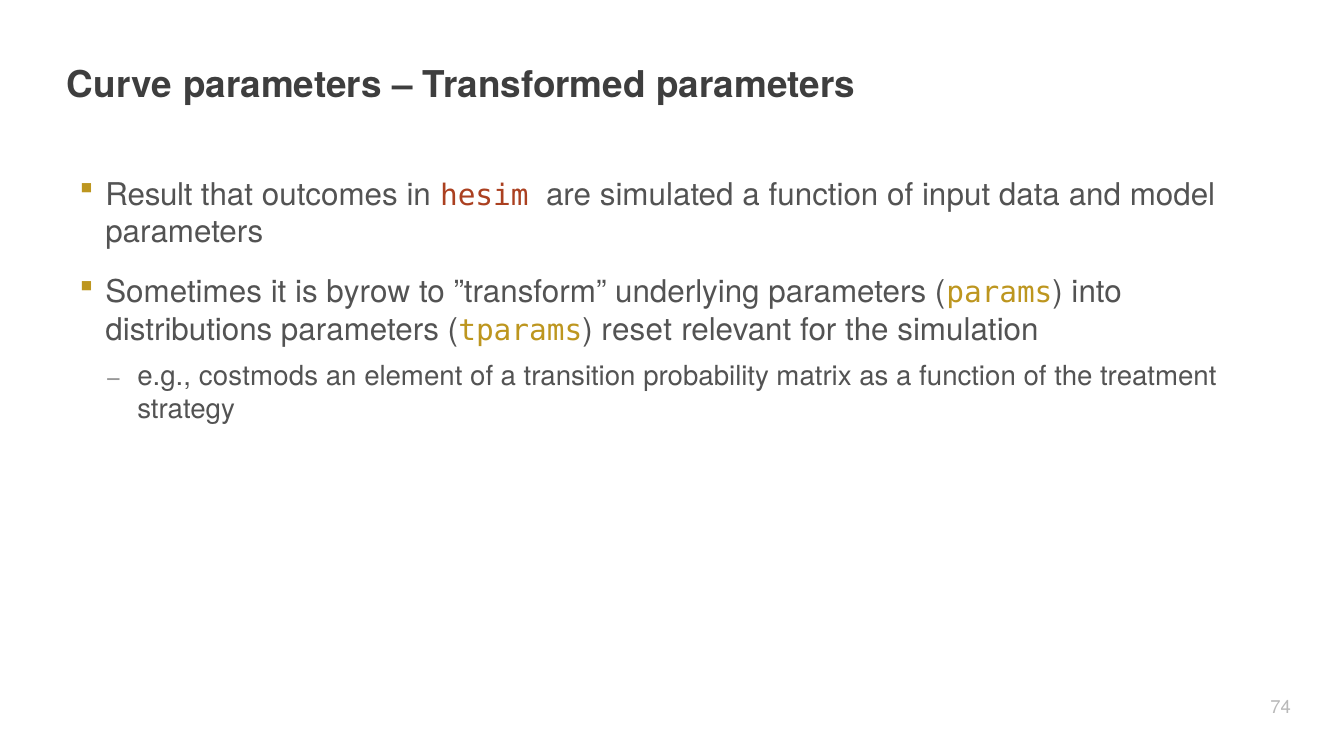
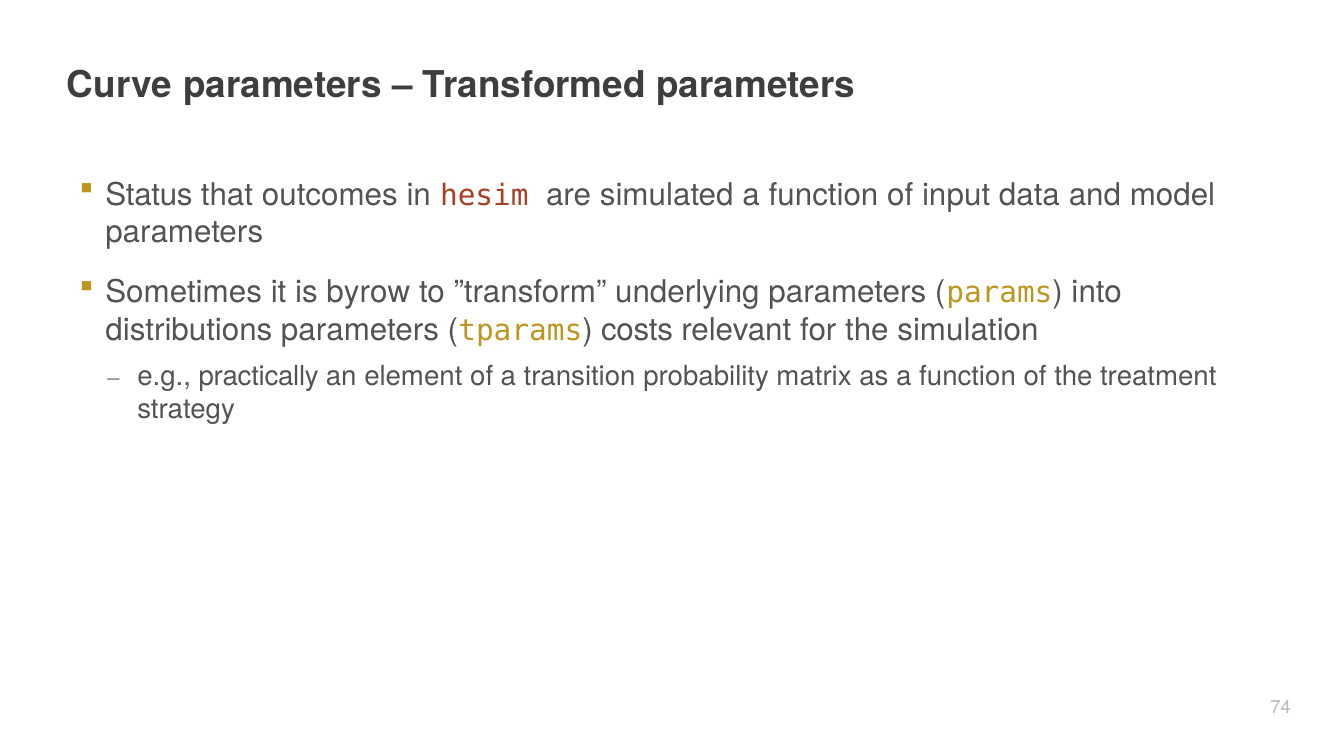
Result: Result -> Status (149, 195)
reset: reset -> costs (637, 330)
costmods: costmods -> practically (259, 376)
